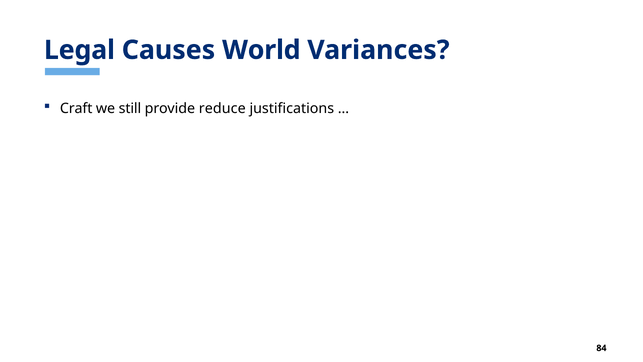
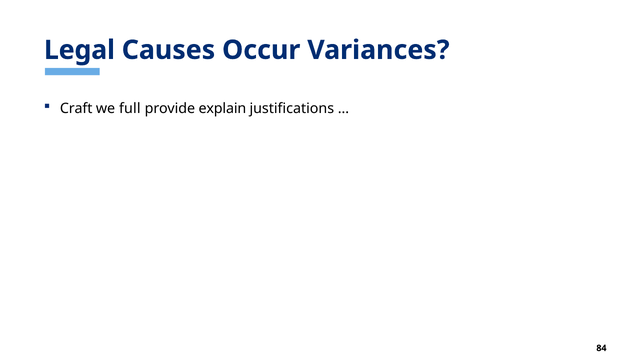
World: World -> Occur (261, 50)
still: still -> full (130, 109)
reduce: reduce -> explain (222, 109)
